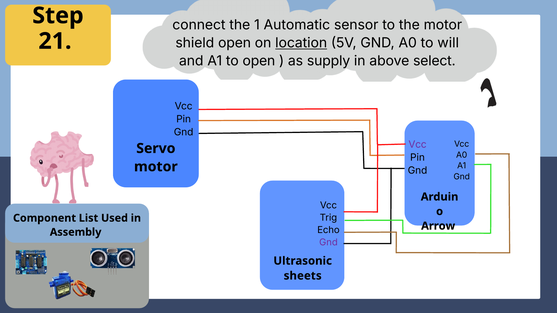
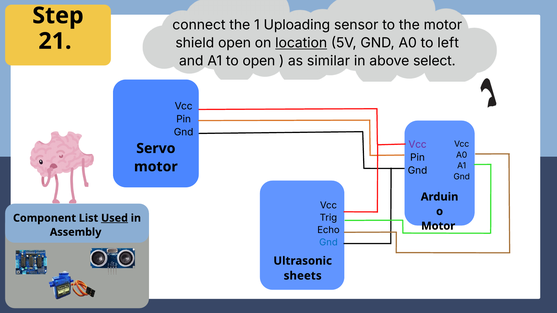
Automatic: Automatic -> Uploading (297, 25)
will: will -> left (448, 43)
supply: supply -> similar (328, 61)
Used underline: none -> present (114, 218)
Arrow: Arrow -> Motor (438, 226)
Gnd colour: purple -> blue (328, 243)
